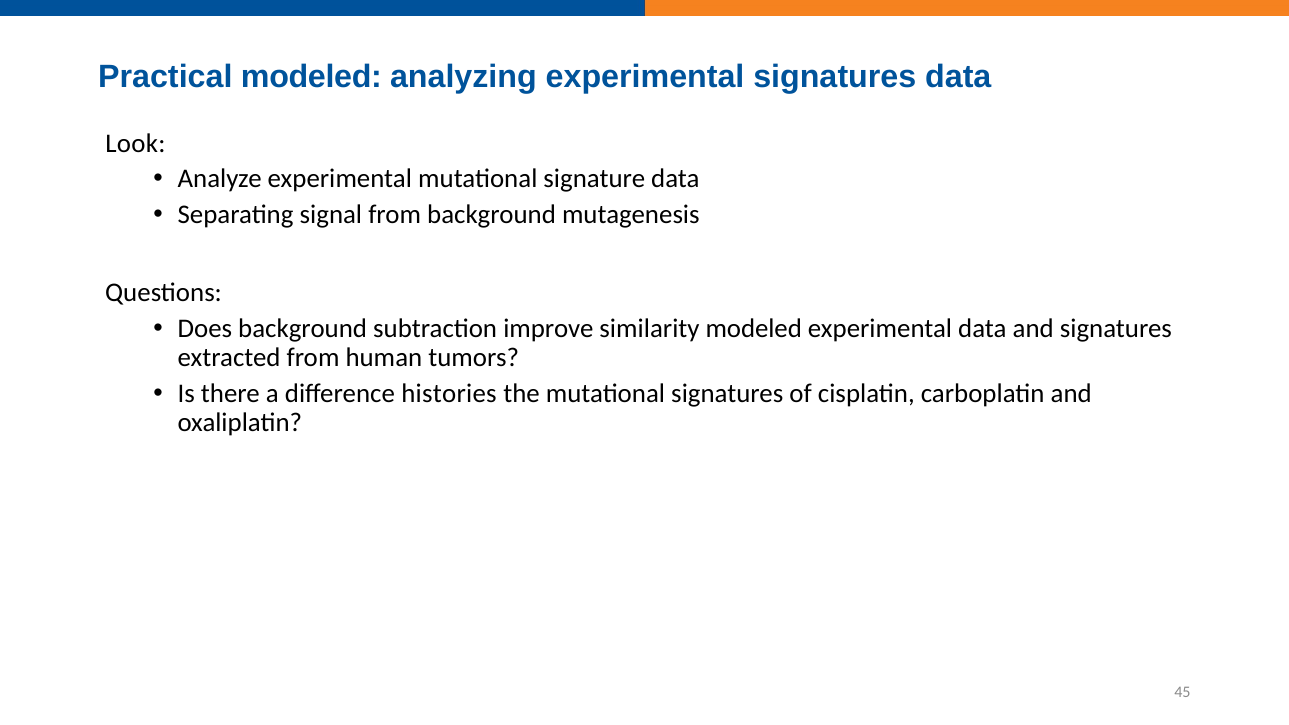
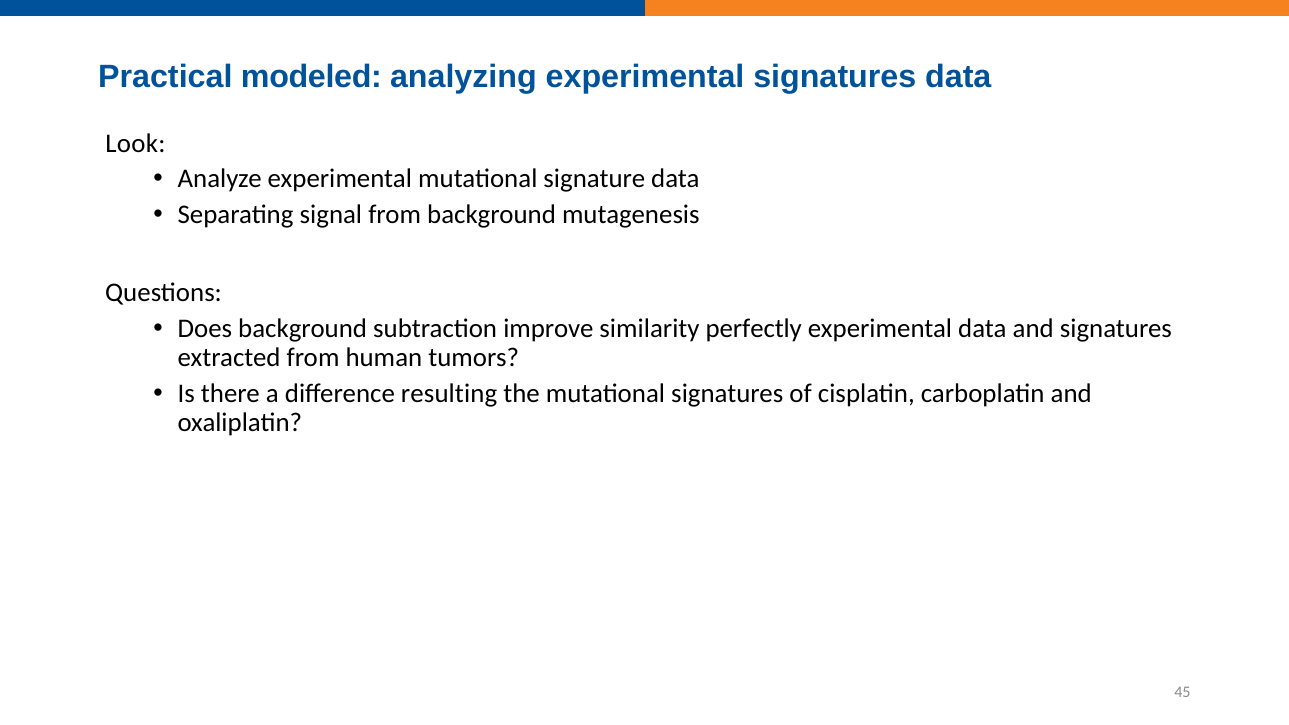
similarity modeled: modeled -> perfectly (754, 329)
histories: histories -> resulting (449, 393)
